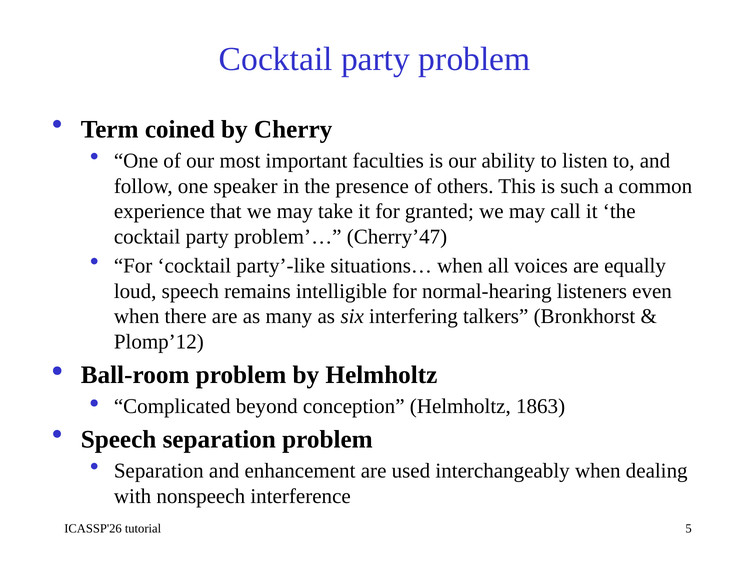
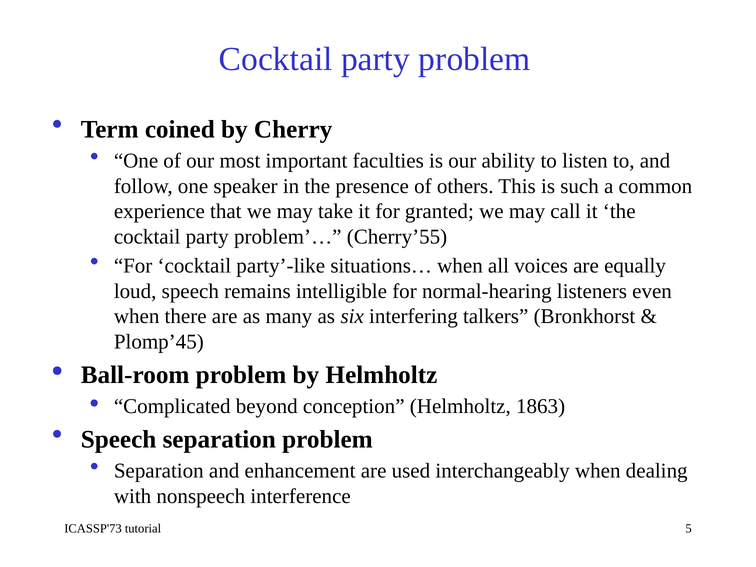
Cherry’47: Cherry’47 -> Cherry’55 (397, 237)
Plomp’12: Plomp’12 -> Plomp’45 (159, 342)
ICASSP'26: ICASSP'26 -> ICASSP'73 (93, 529)
